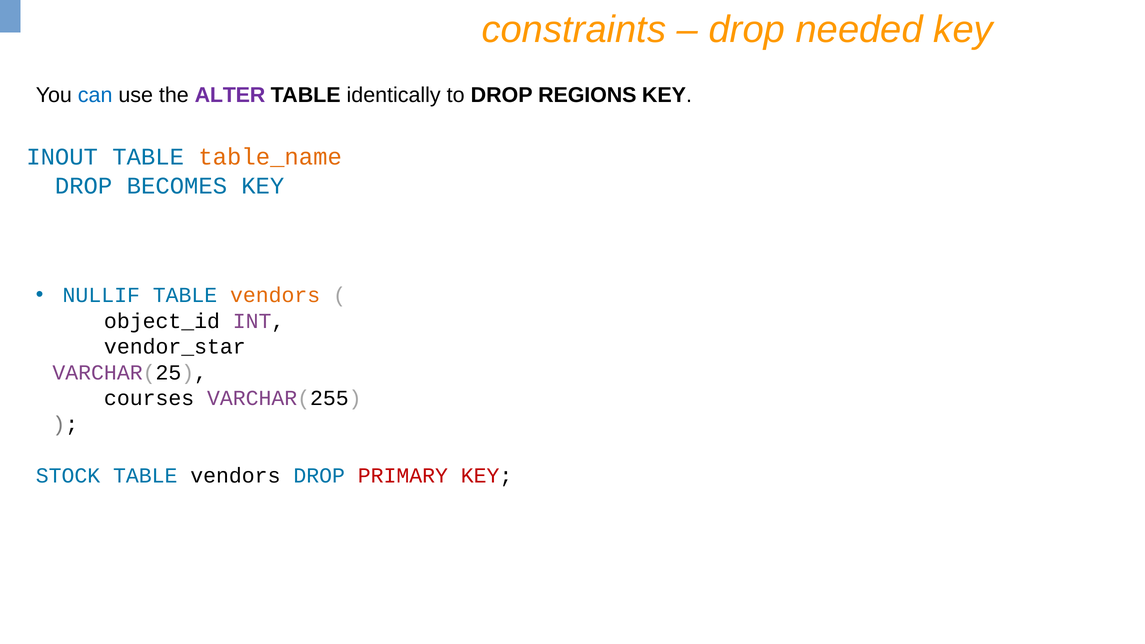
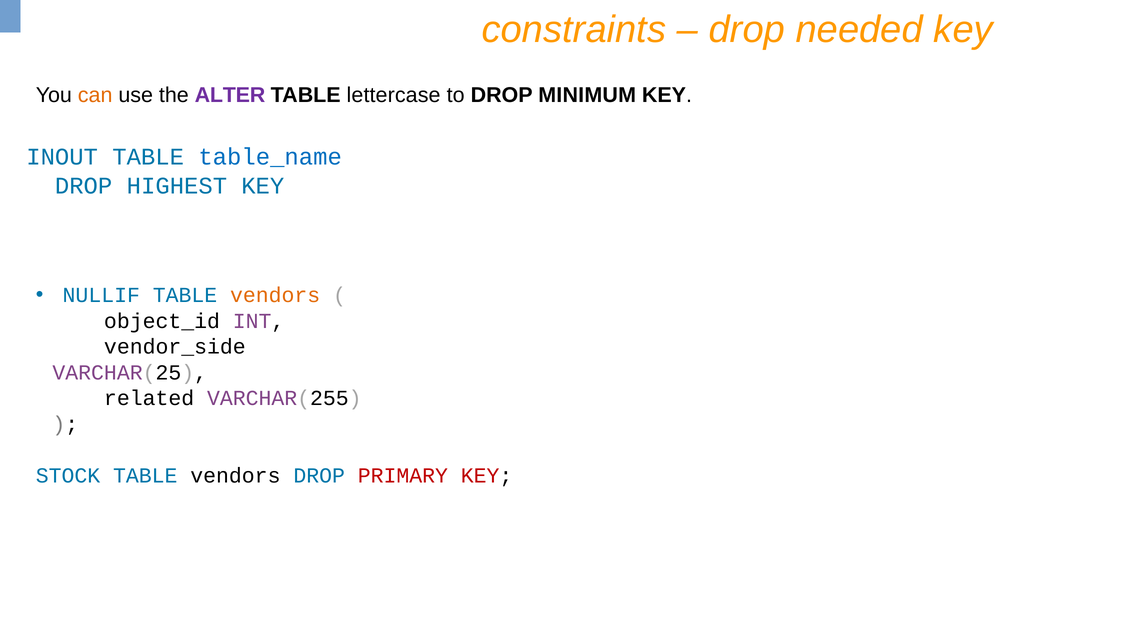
can colour: blue -> orange (95, 95)
identically: identically -> lettercase (394, 95)
REGIONS: REGIONS -> MINIMUM (587, 95)
table_name colour: orange -> blue (270, 157)
BECOMES: BECOMES -> HIGHEST (177, 186)
vendor_star: vendor_star -> vendor_side (175, 347)
courses: courses -> related (149, 398)
